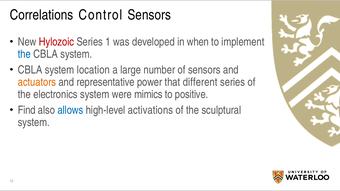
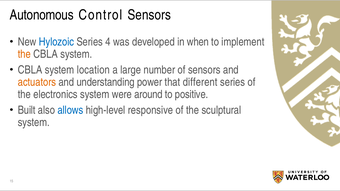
Correlations: Correlations -> Autonomous (42, 15)
Hylozoic colour: red -> blue (56, 42)
1: 1 -> 4 (108, 42)
the colour: blue -> orange (24, 54)
representative: representative -> understanding (106, 82)
mimics: mimics -> around (148, 95)
Find: Find -> Built (27, 110)
activations: activations -> responsive (150, 110)
